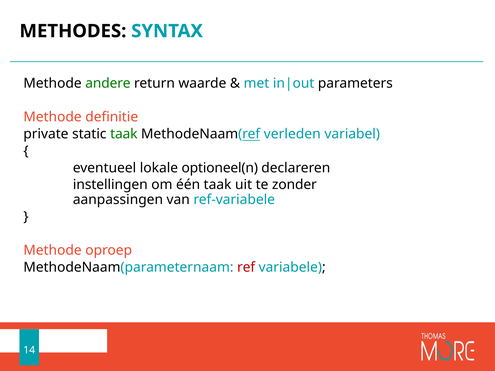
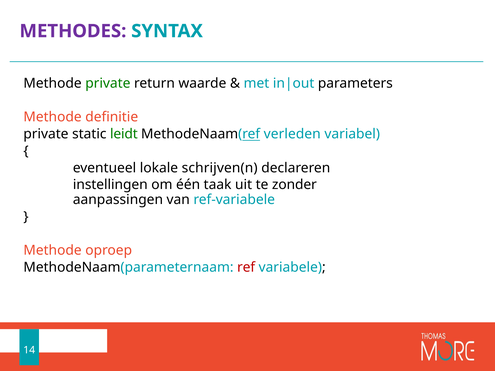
METHODES colour: black -> purple (73, 31)
Methode andere: andere -> private (108, 83)
static taak: taak -> leidt (124, 134)
optioneel(n: optioneel(n -> schrijven(n (220, 168)
